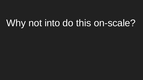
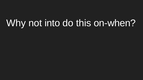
on-scale: on-scale -> on-when (115, 23)
